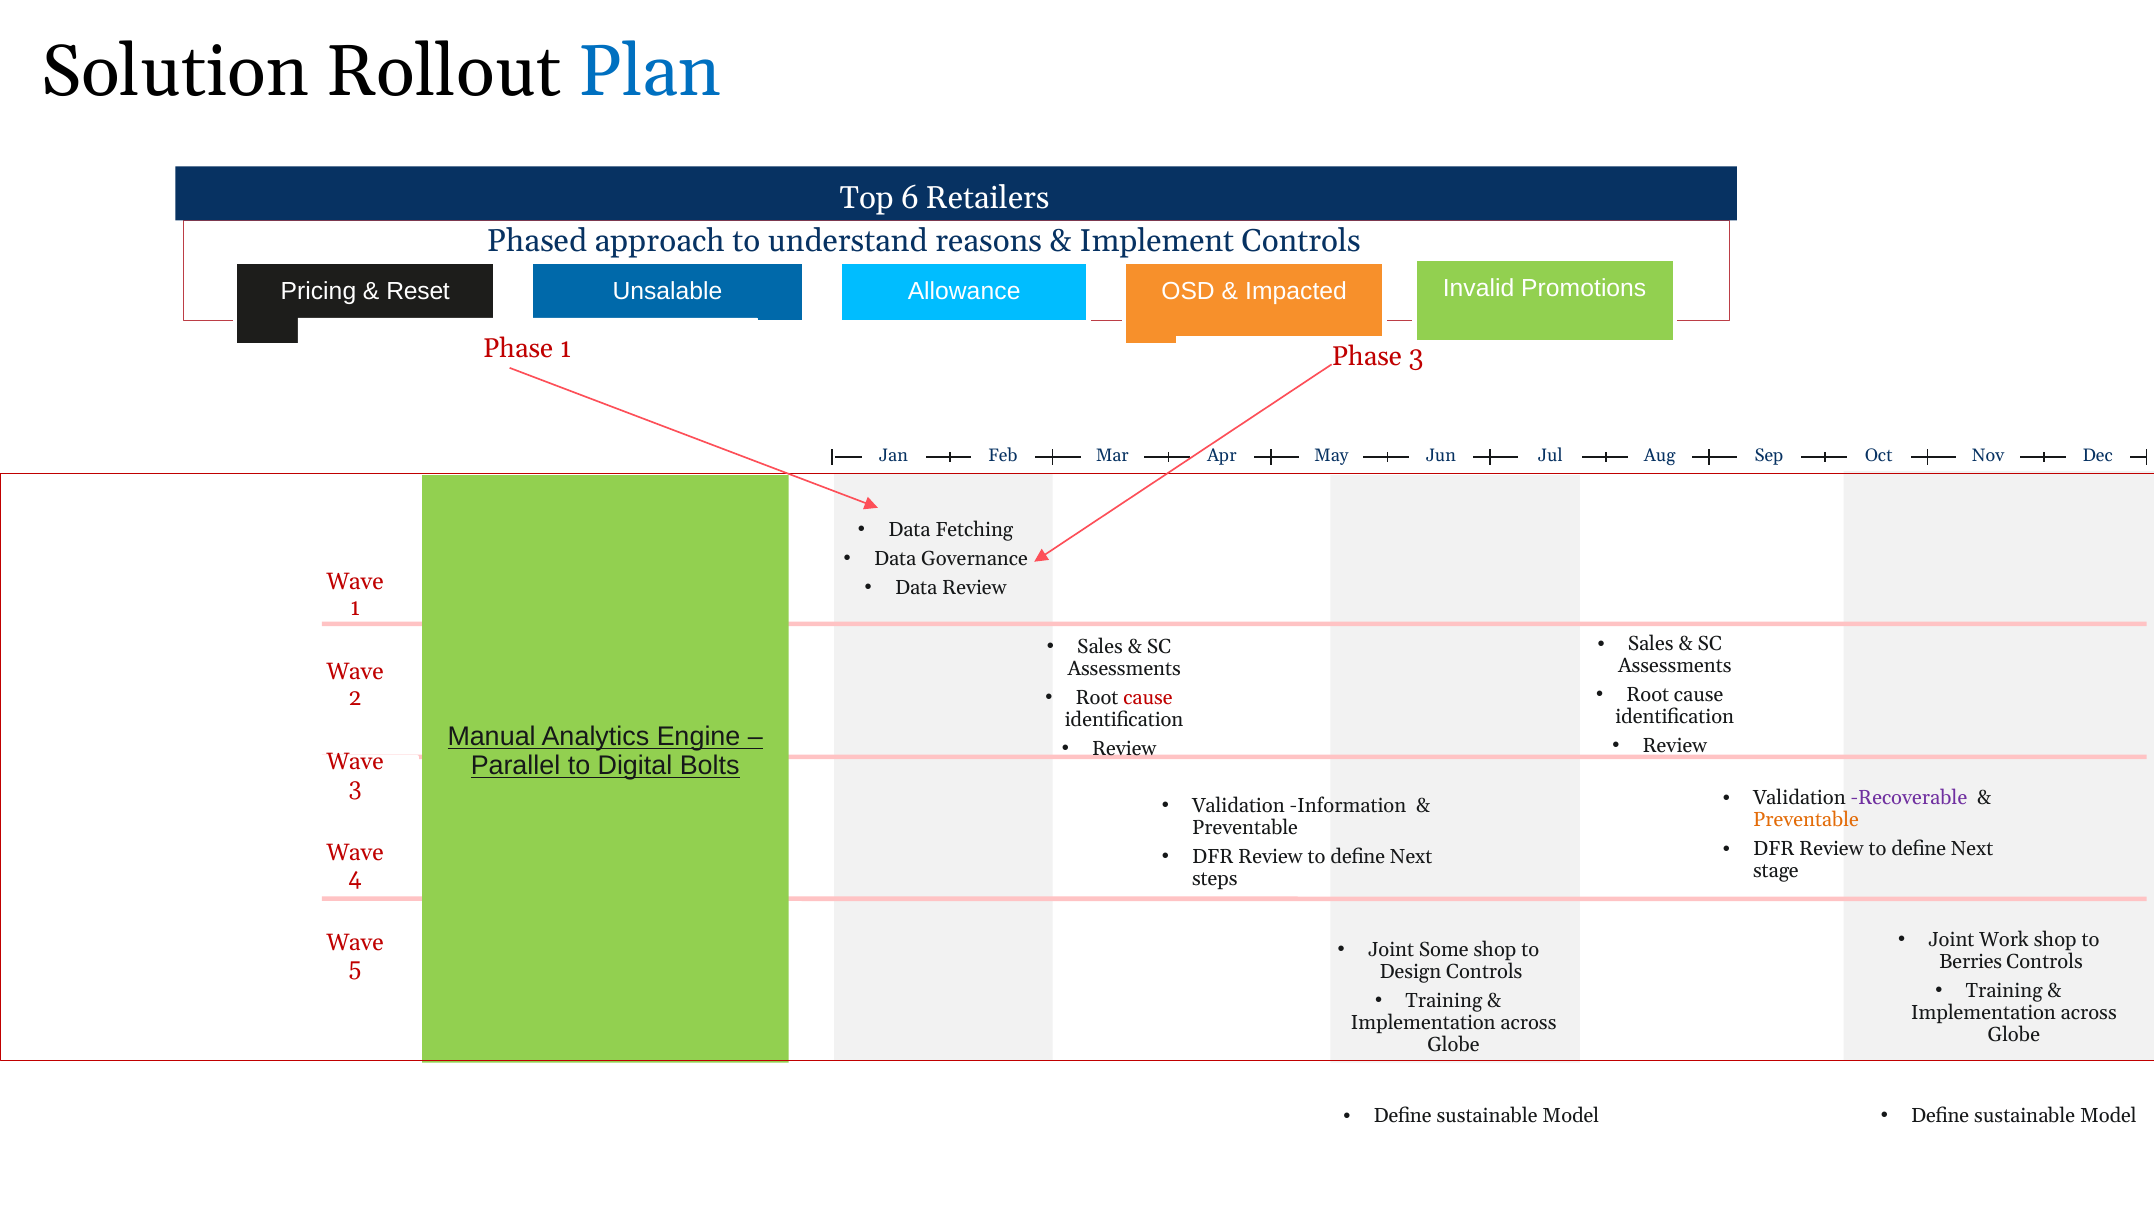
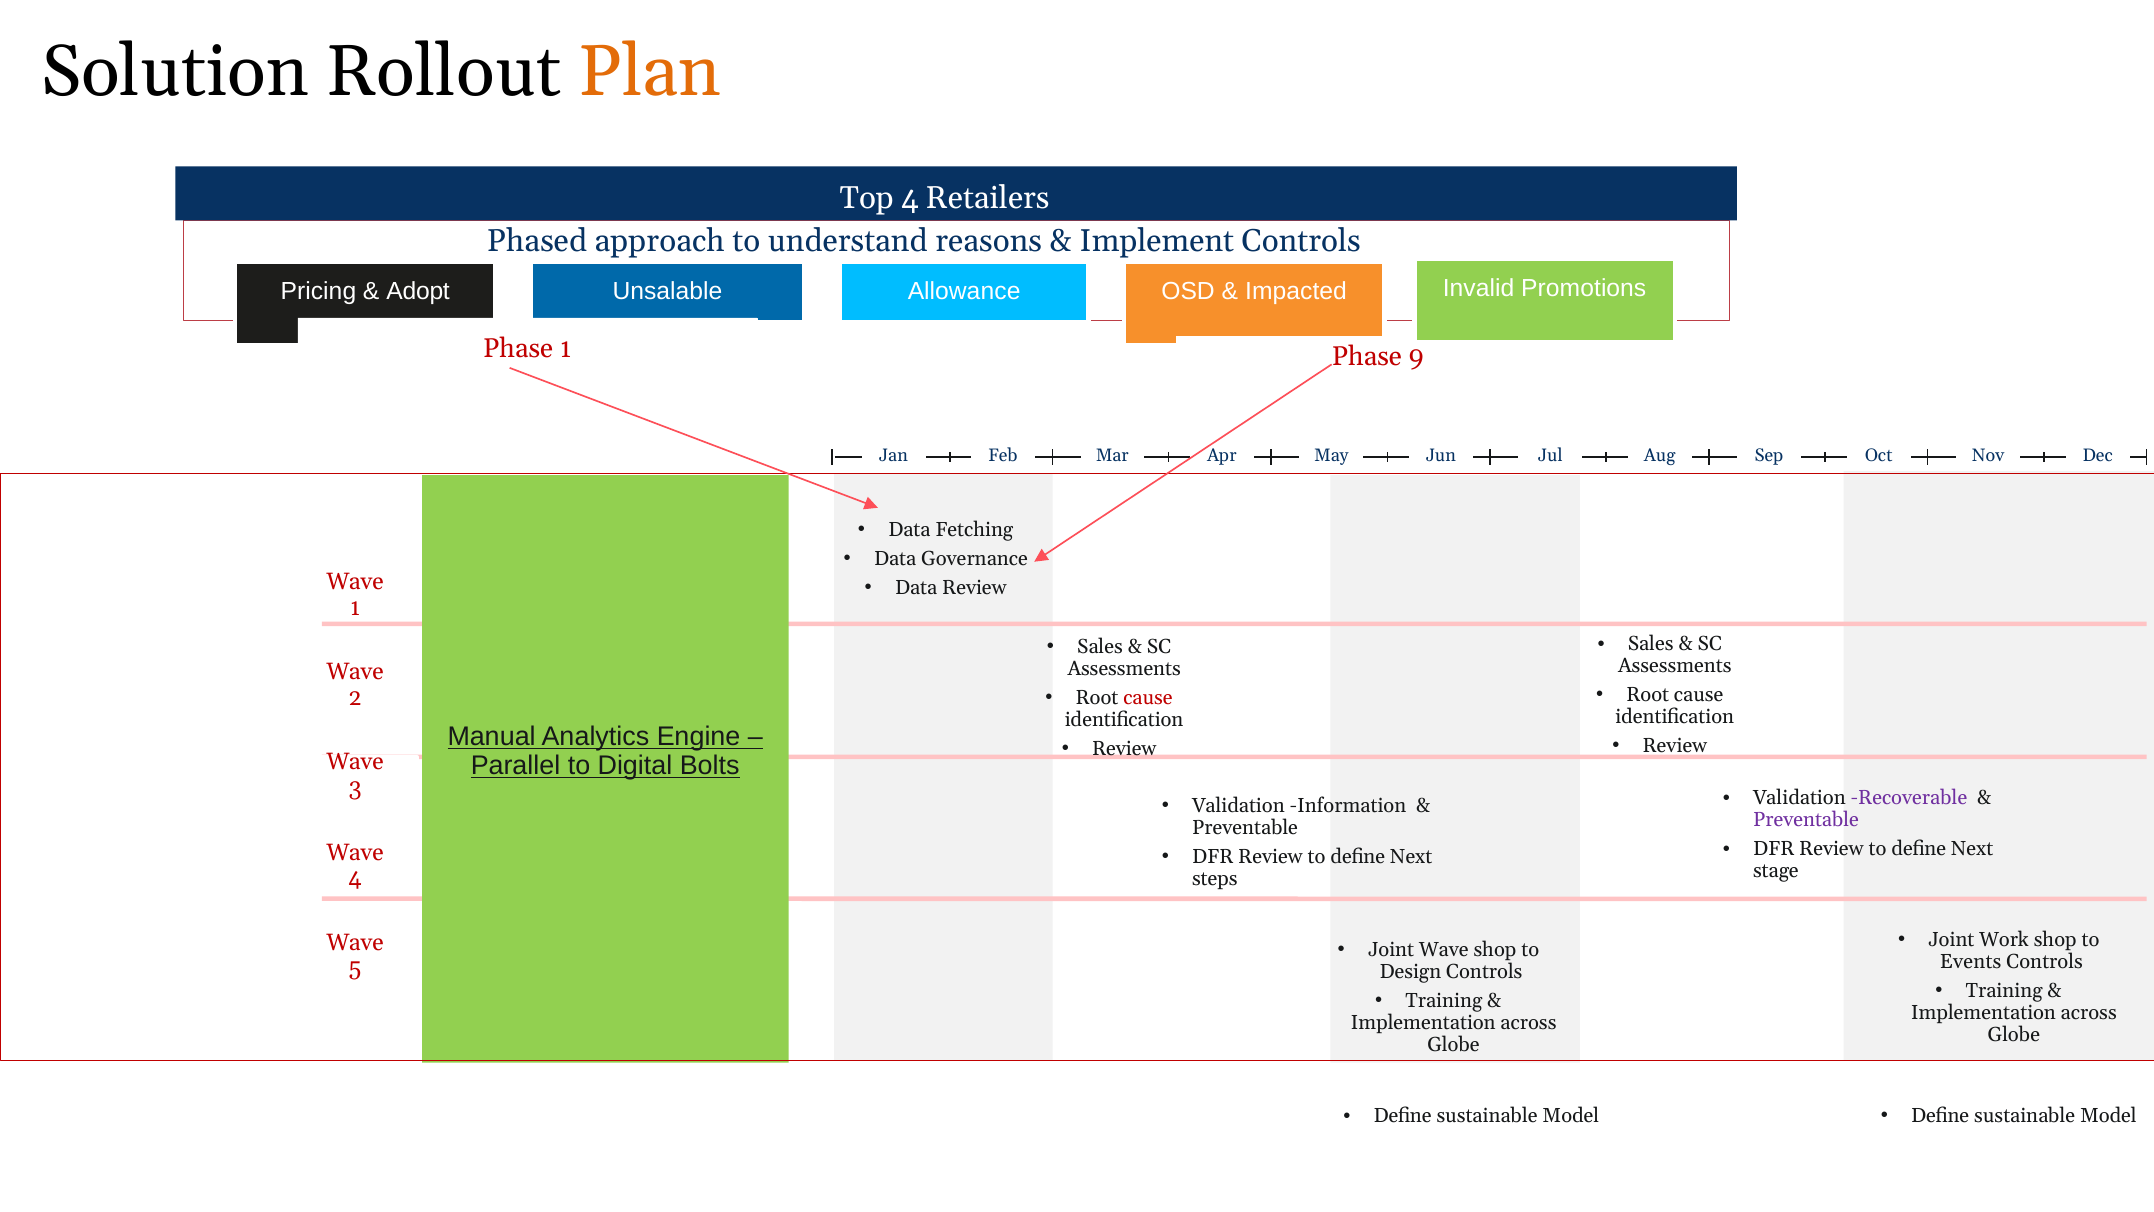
Plan colour: blue -> orange (650, 72)
Top 6: 6 -> 4 (910, 198)
Reset: Reset -> Adopt (418, 291)
Phase 3: 3 -> 9 (1416, 357)
Preventable colour: orange -> purple (1806, 820)
Joint Some: Some -> Wave (1444, 950)
Berries: Berries -> Events (1971, 962)
